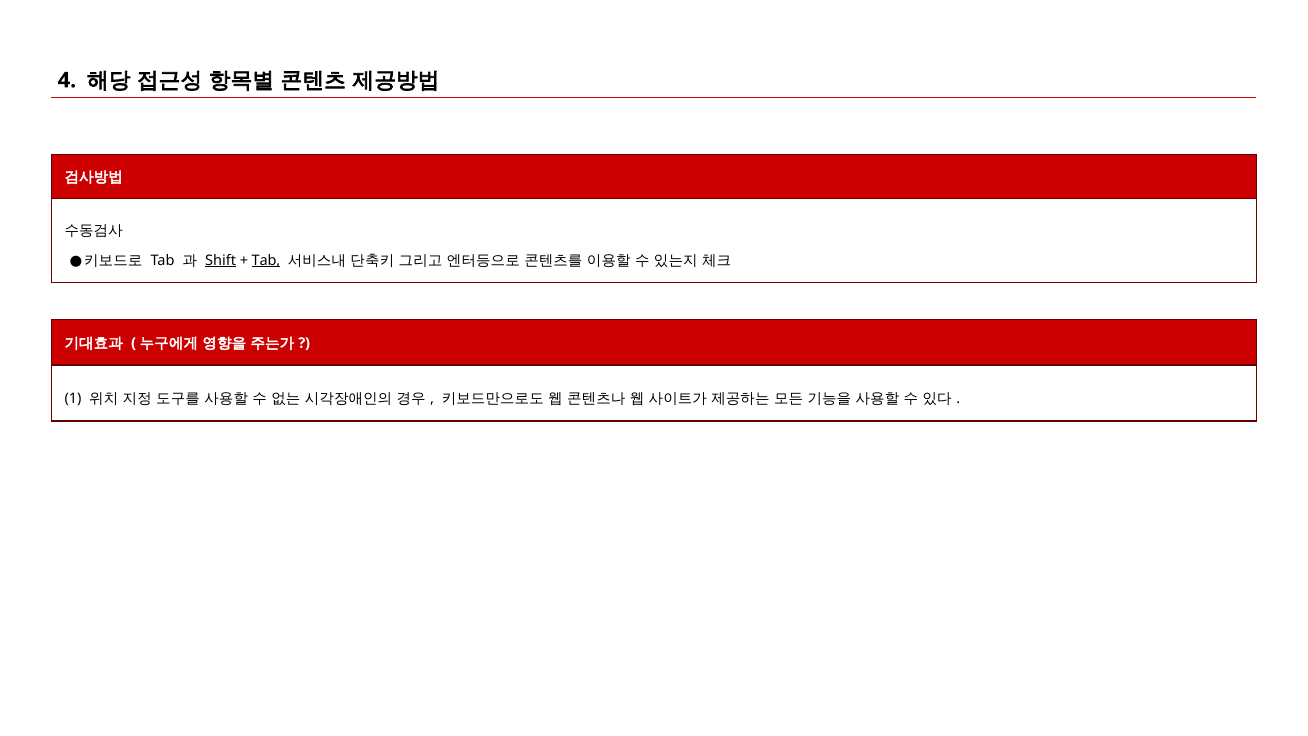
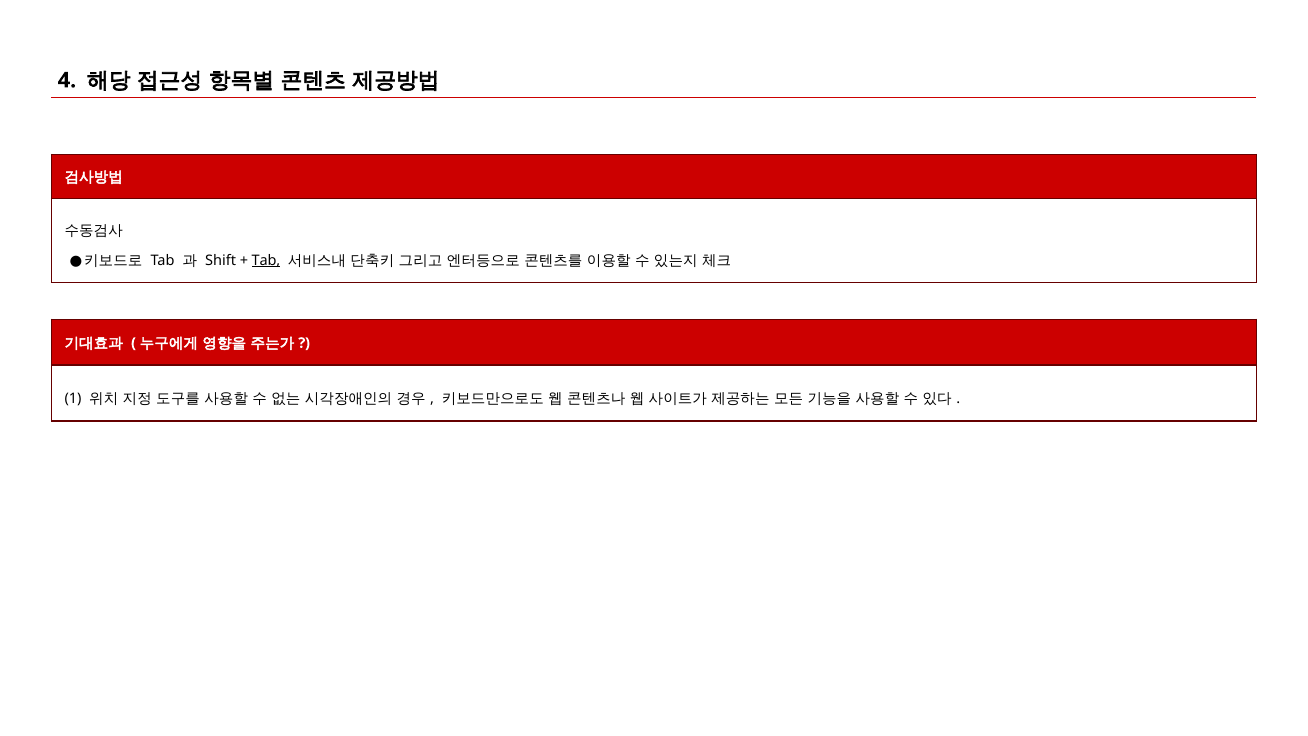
Shift underline: present -> none (221, 260)
